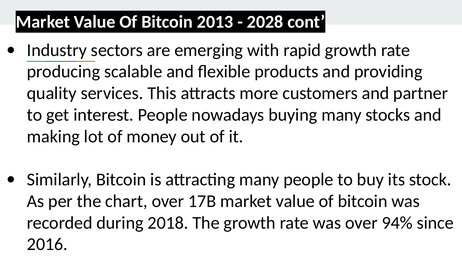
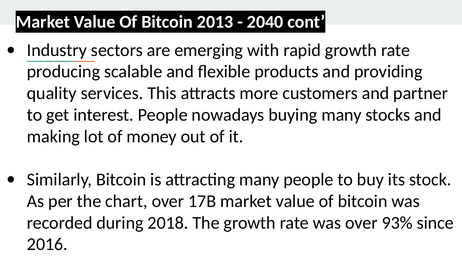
2028: 2028 -> 2040 (265, 22)
94%: 94% -> 93% (397, 223)
